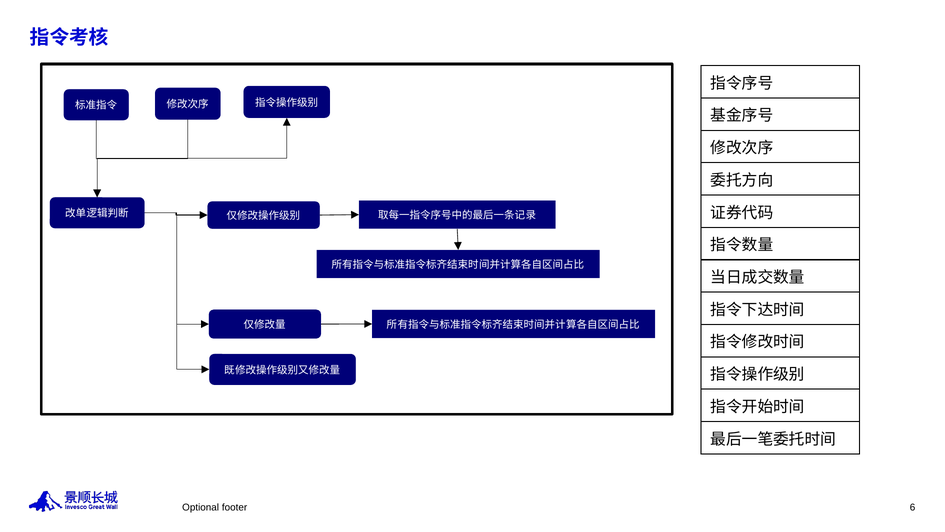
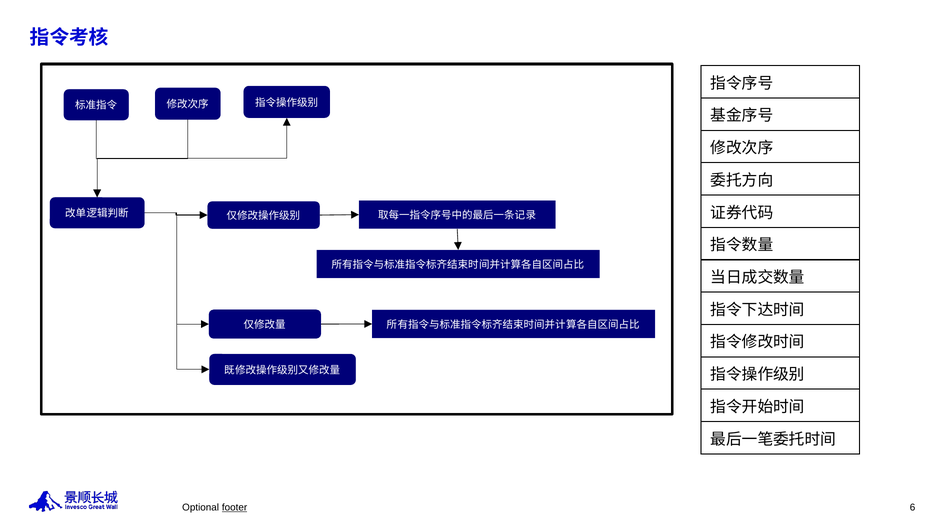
footer underline: none -> present (235, 507)
